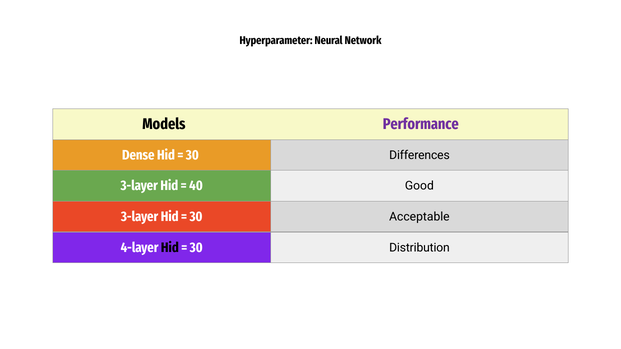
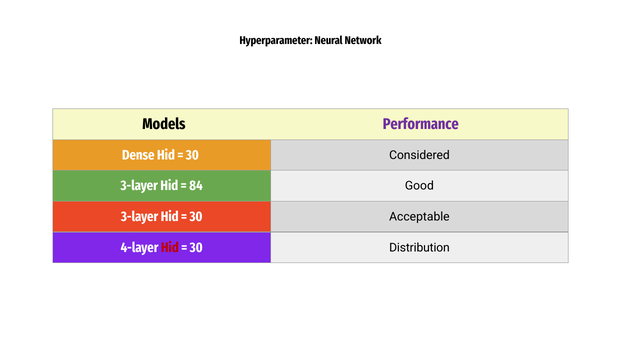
Differences: Differences -> Considered (419, 155)
40: 40 -> 84 (196, 186)
Hid colour: black -> red (170, 248)
